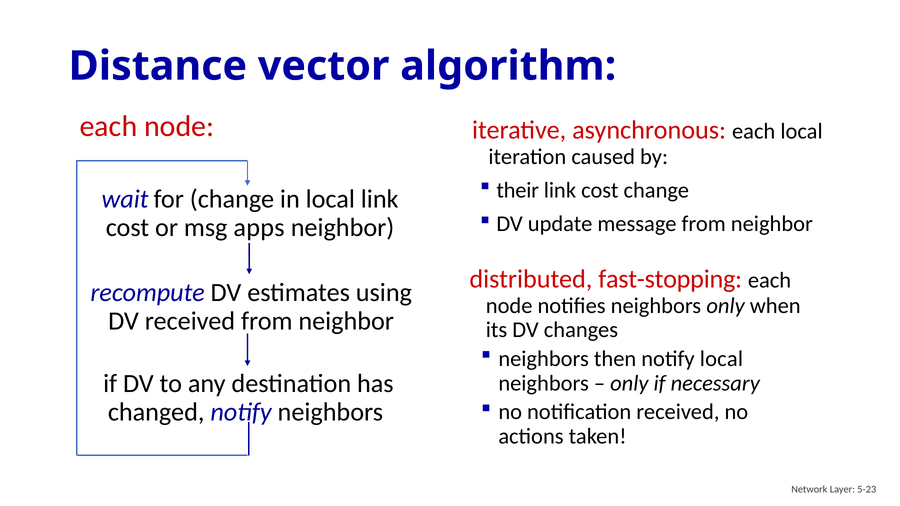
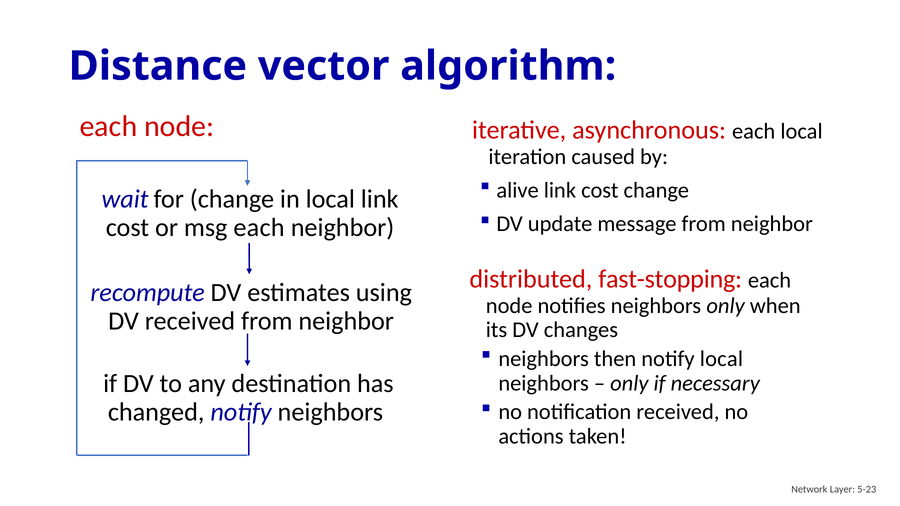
their: their -> alive (518, 190)
msg apps: apps -> each (259, 228)
